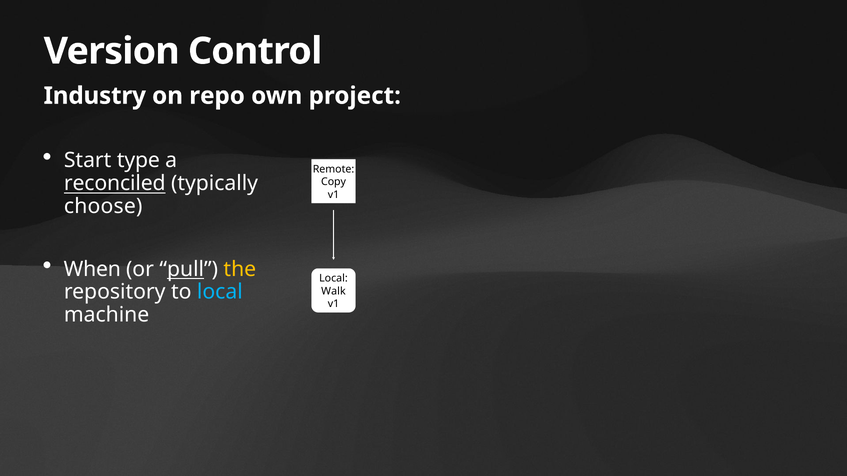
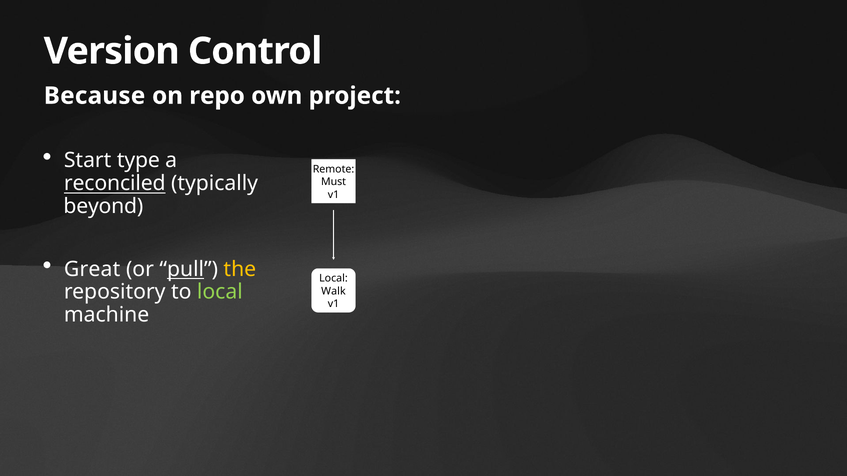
Industry: Industry -> Because (95, 96)
Copy: Copy -> Must (334, 182)
choose: choose -> beyond (103, 206)
When: When -> Great (92, 269)
local colour: light blue -> light green (220, 292)
